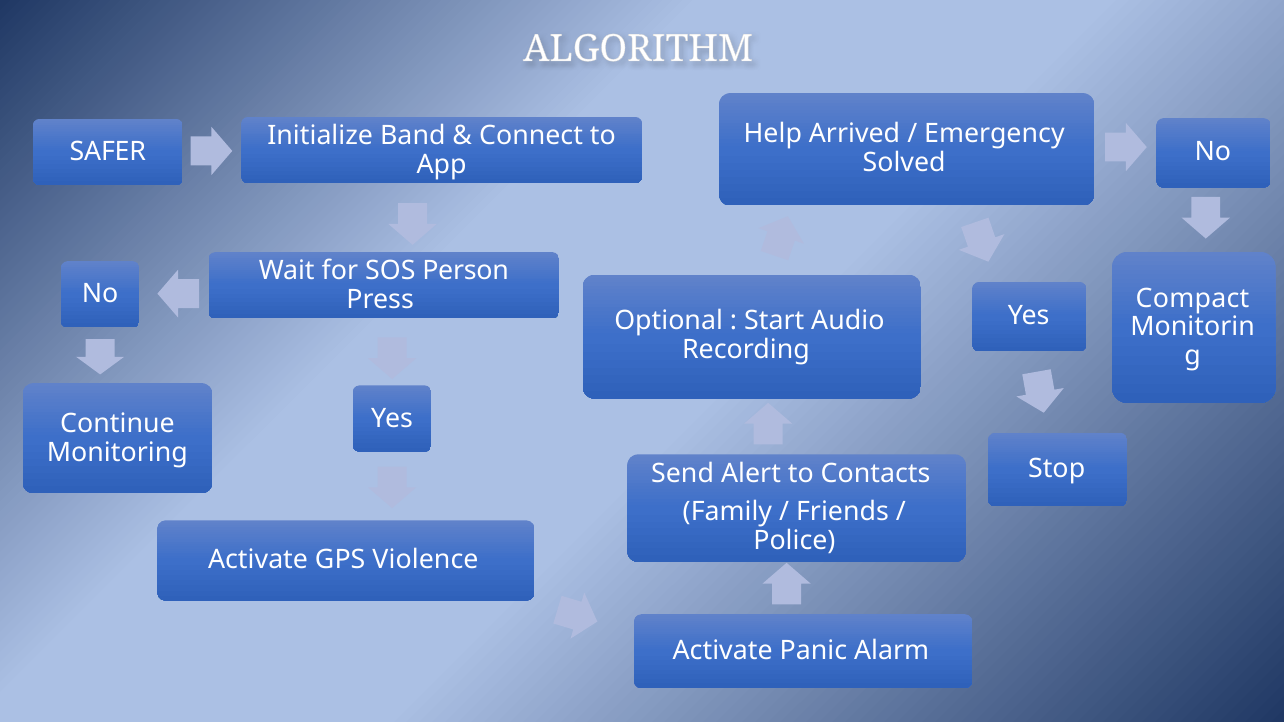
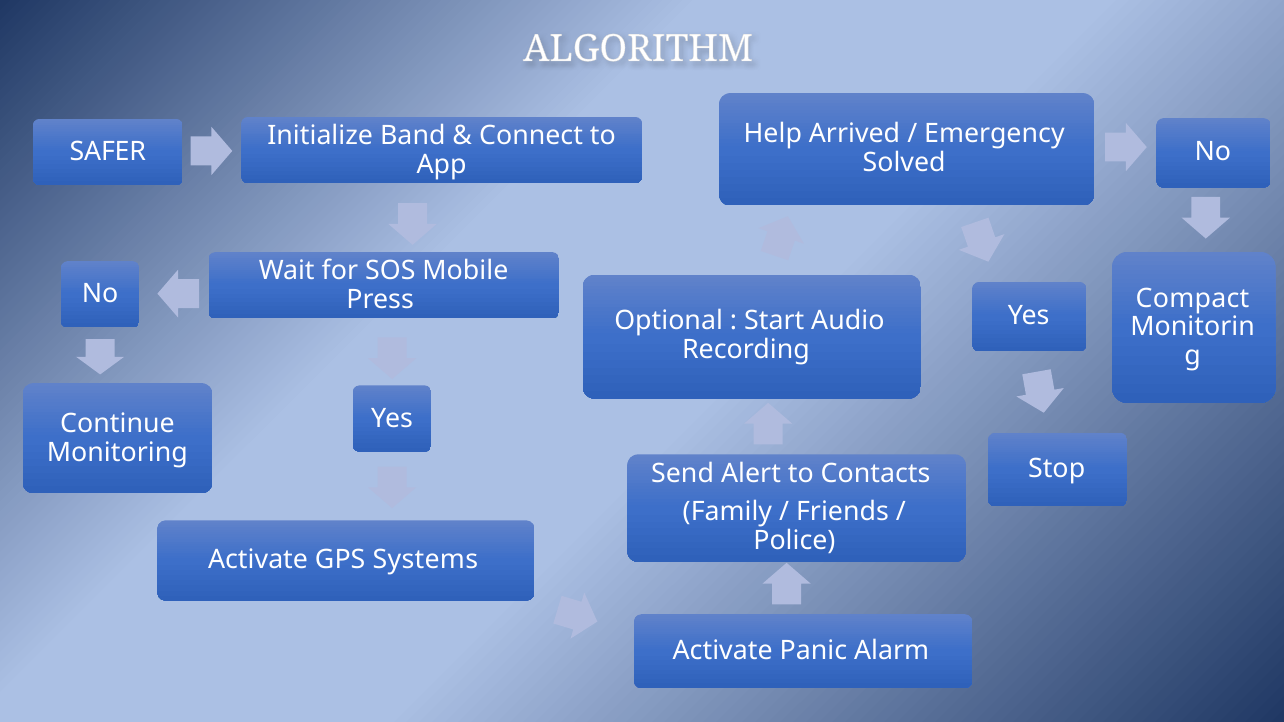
Person: Person -> Mobile (465, 271)
Violence: Violence -> Systems (425, 560)
